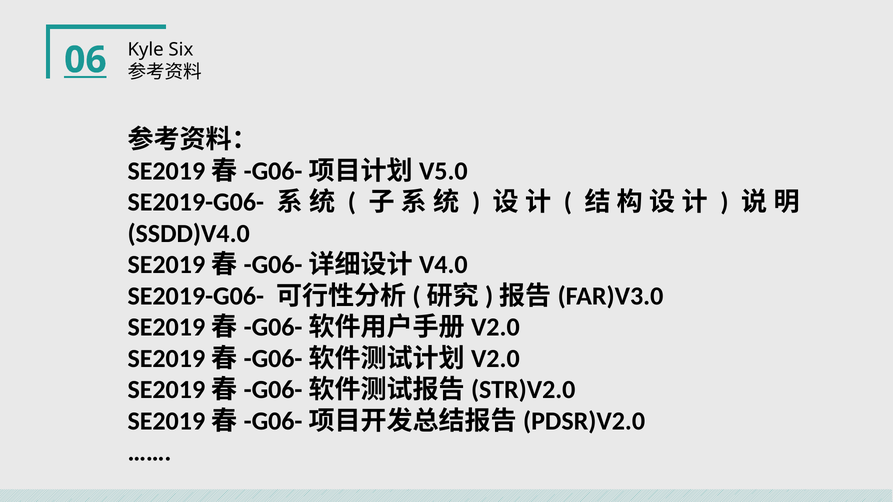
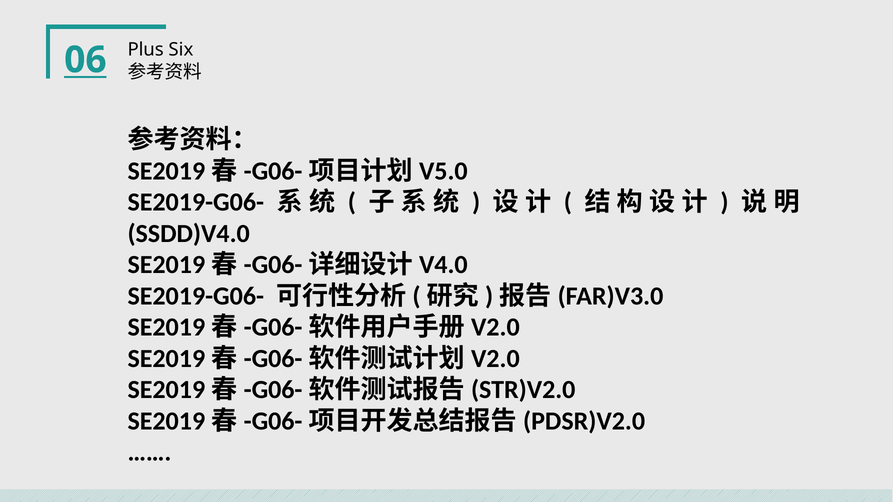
Kyle: Kyle -> Plus (146, 50)
